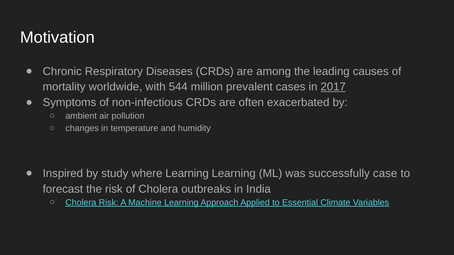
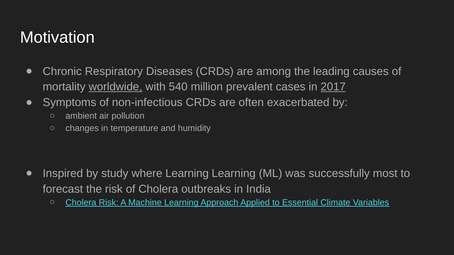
worldwide underline: none -> present (115, 87)
544: 544 -> 540 (178, 87)
case: case -> most (385, 174)
